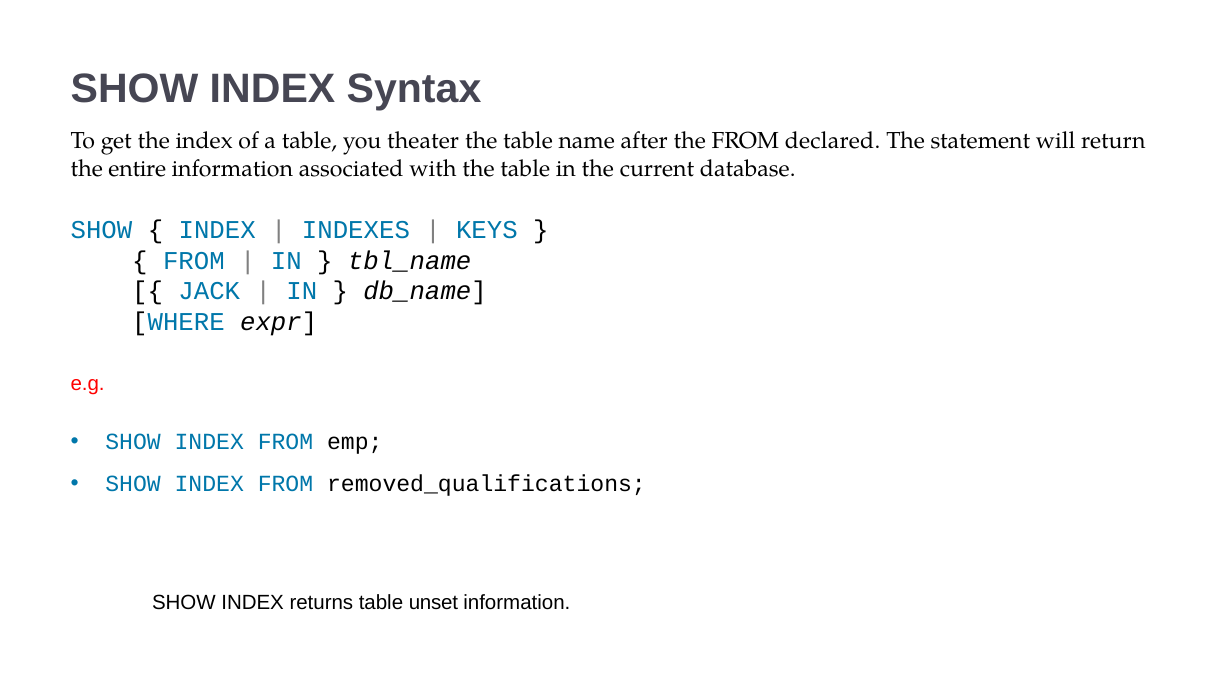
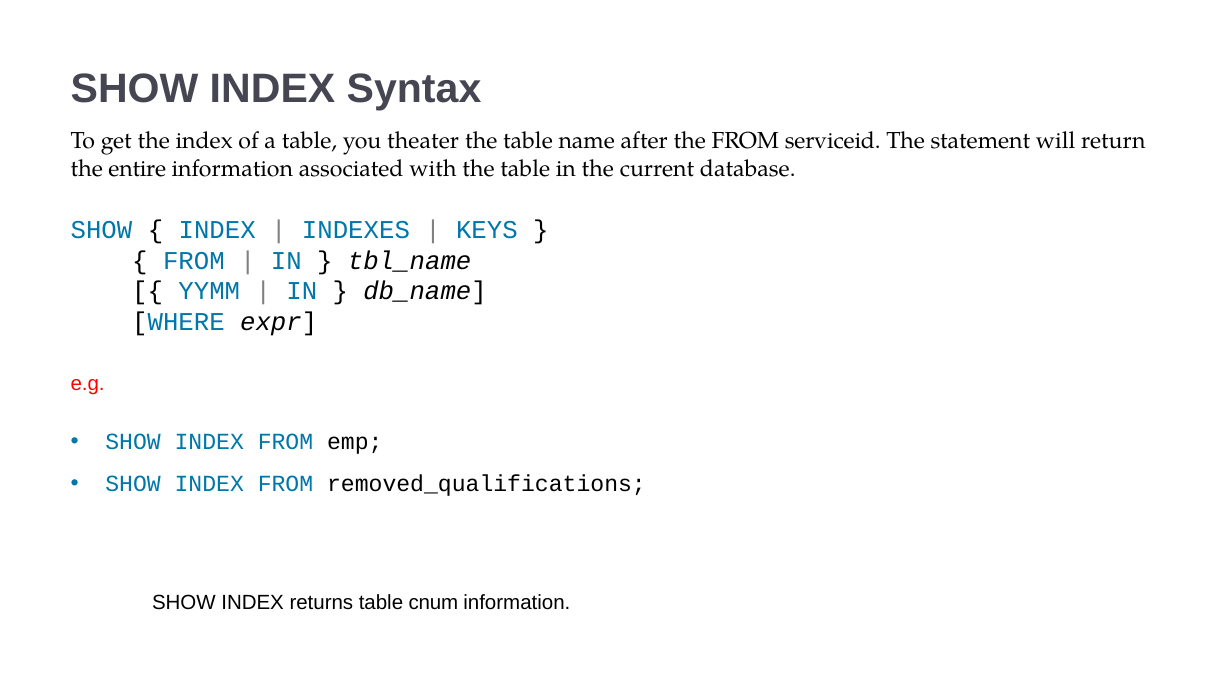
declared: declared -> serviceid (833, 141)
JACK: JACK -> YYMM (209, 291)
unset: unset -> cnum (433, 603)
